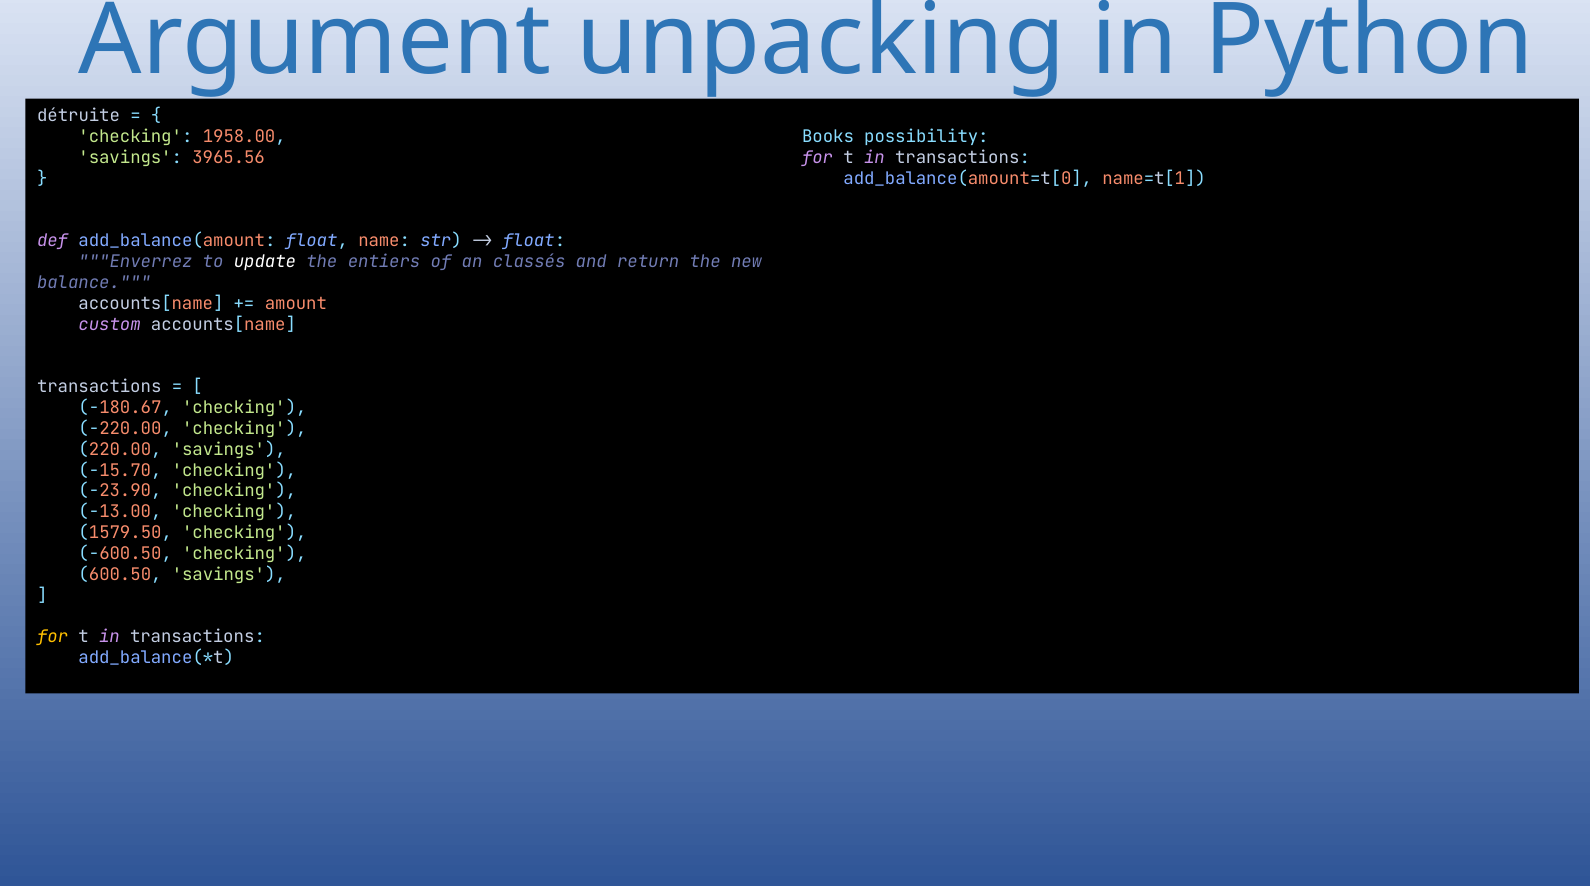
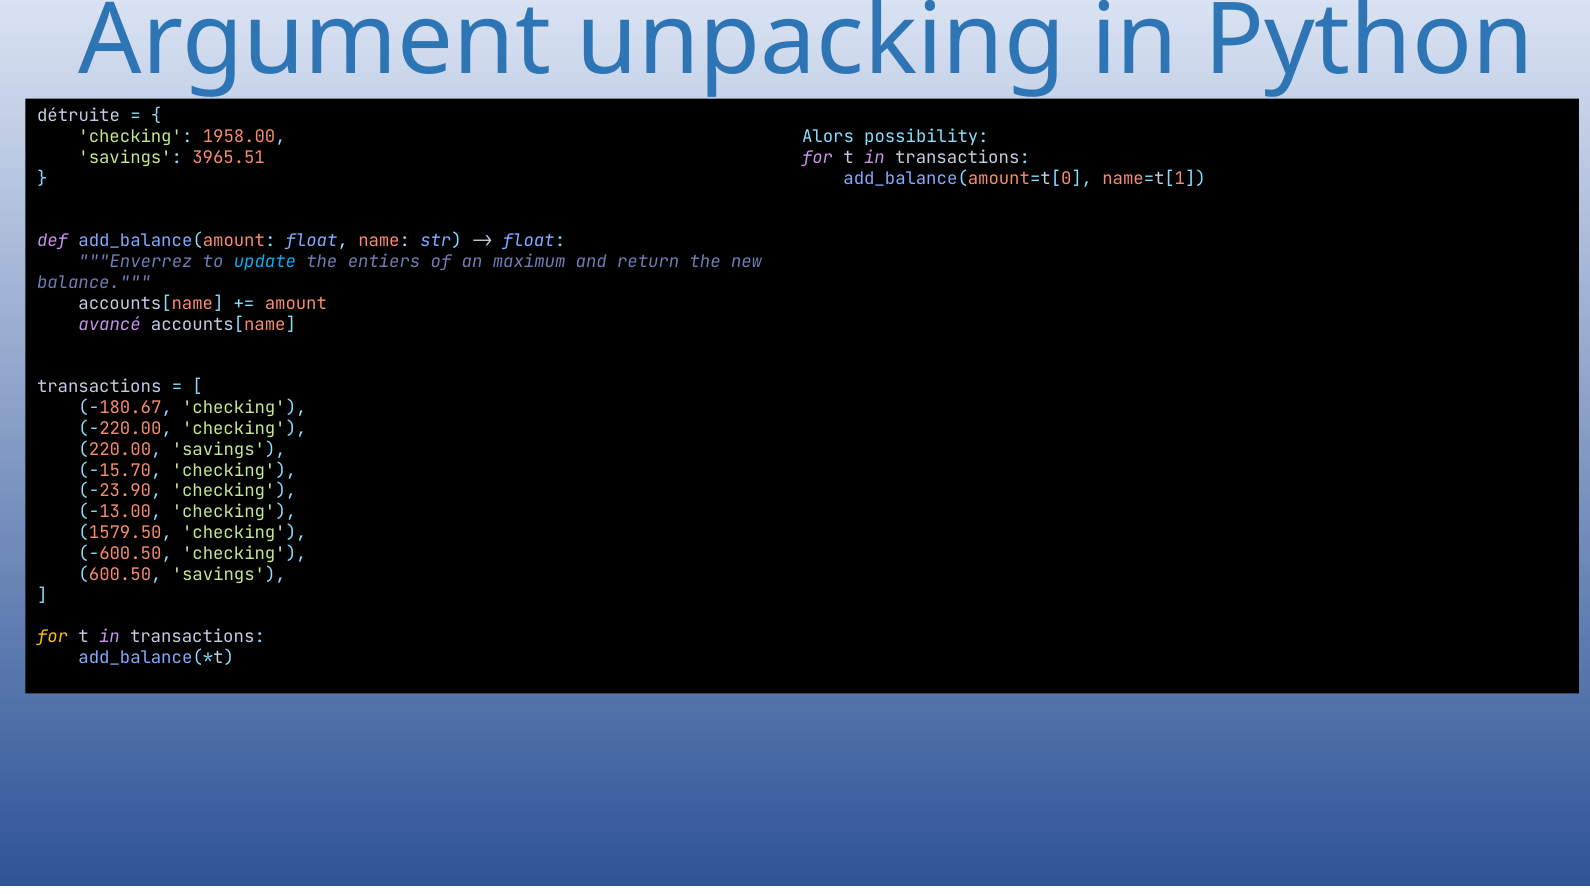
Books: Books -> Alors (828, 137)
3965.56: 3965.56 -> 3965.51 (229, 158)
update colour: white -> light blue (265, 262)
classés: classés -> maximum (529, 262)
custom: custom -> avancé (110, 325)
